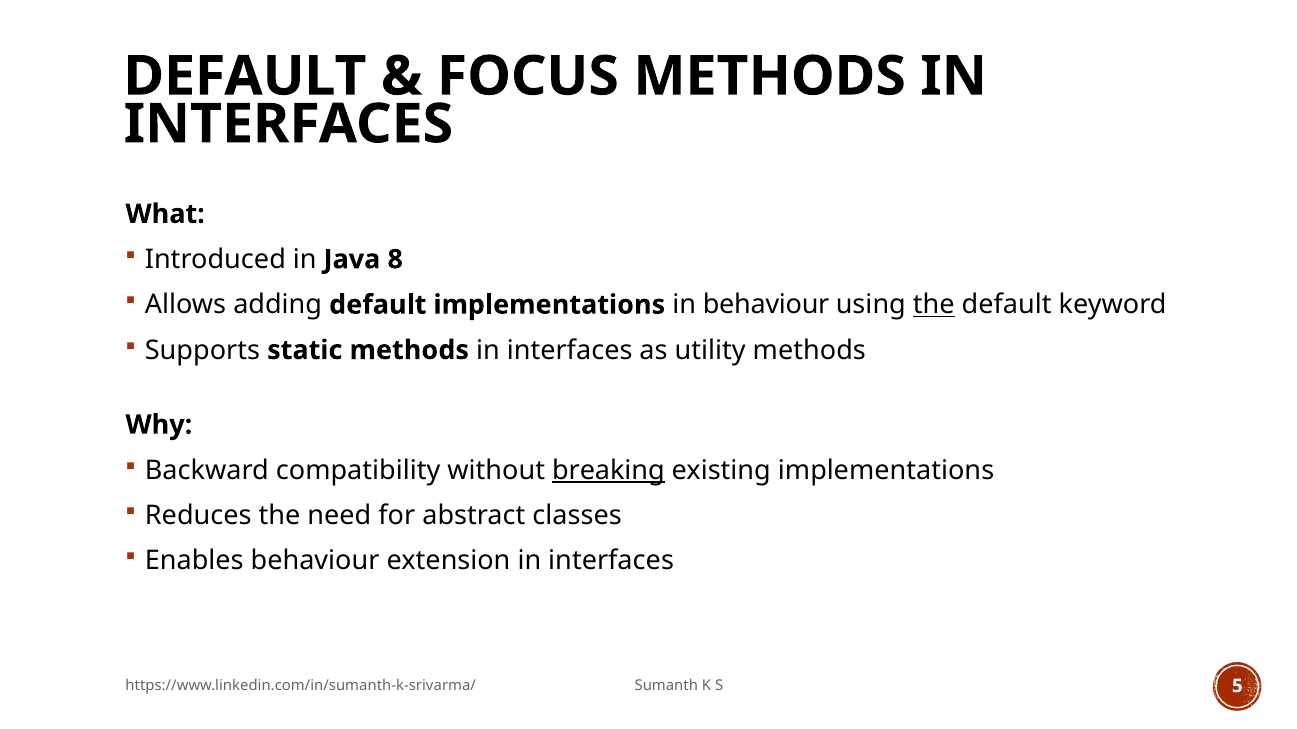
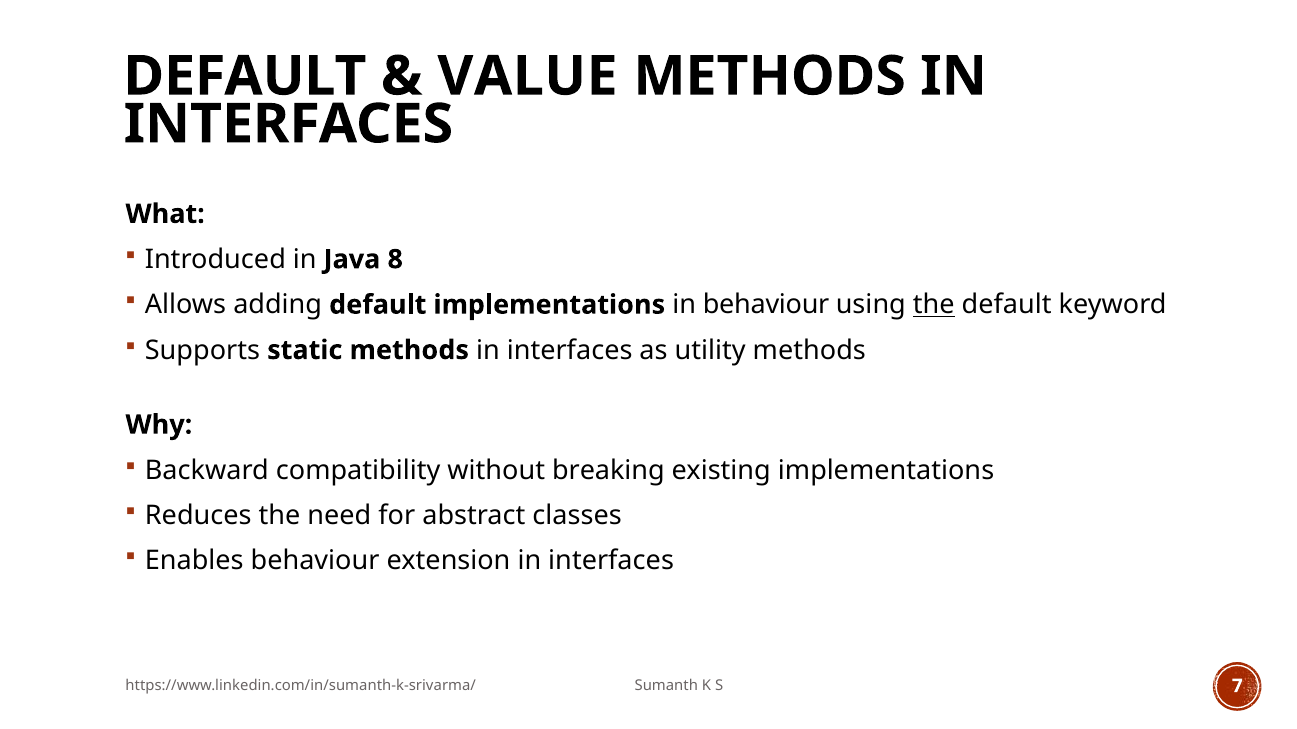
FOCUS: FOCUS -> VALUE (528, 76)
breaking underline: present -> none (608, 470)
5: 5 -> 7 (1237, 686)
